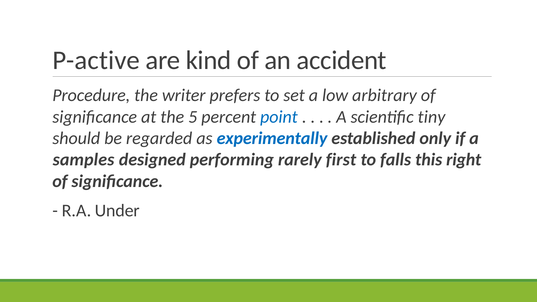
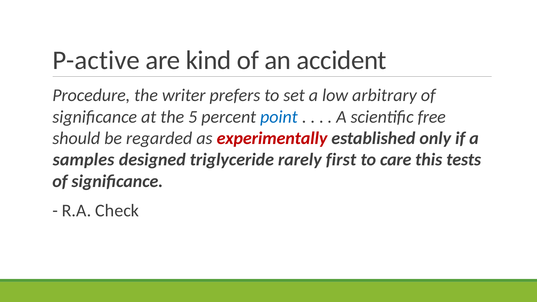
tiny: tiny -> free (432, 117)
experimentally colour: blue -> red (272, 138)
performing: performing -> triglyceride (232, 160)
falls: falls -> care (396, 160)
right: right -> tests (464, 160)
Under: Under -> Check (117, 211)
